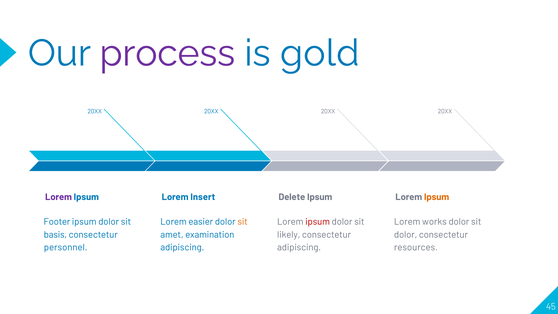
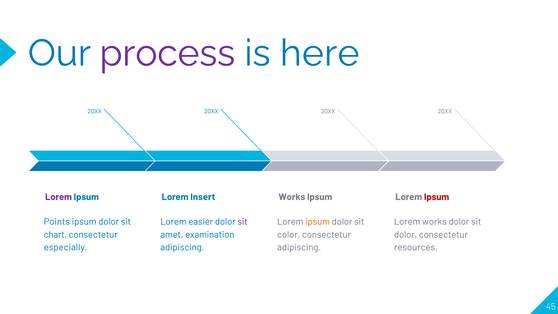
gold: gold -> here (320, 53)
Delete: Delete -> Works (292, 197)
Ipsum colour: orange -> red (437, 197)
Footer: Footer -> Points (57, 222)
sit colour: orange -> purple (243, 222)
ipsum colour: red -> orange (318, 222)
likely: likely -> color (289, 235)
basis: basis -> chart (55, 235)
personnel: personnel -> especially (66, 247)
